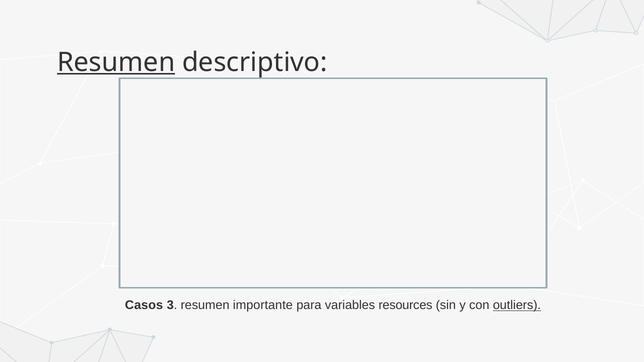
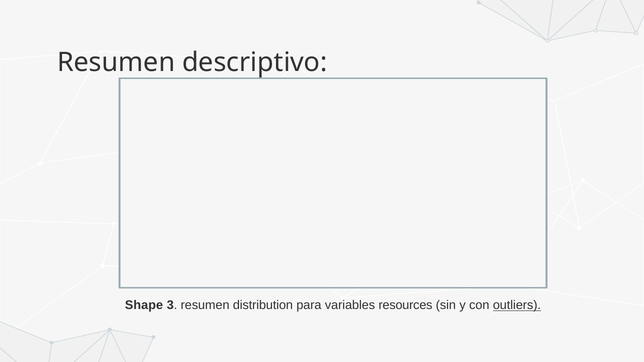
Resumen underline: present -> none (116, 62)
Casos: Casos -> Shape (144, 306)
importante: importante -> distribution (263, 306)
